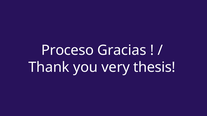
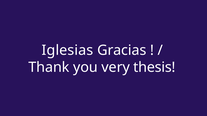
Proceso: Proceso -> Iglesias (67, 50)
